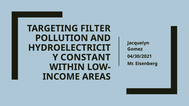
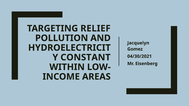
FILTER: FILTER -> RELIEF (95, 29)
